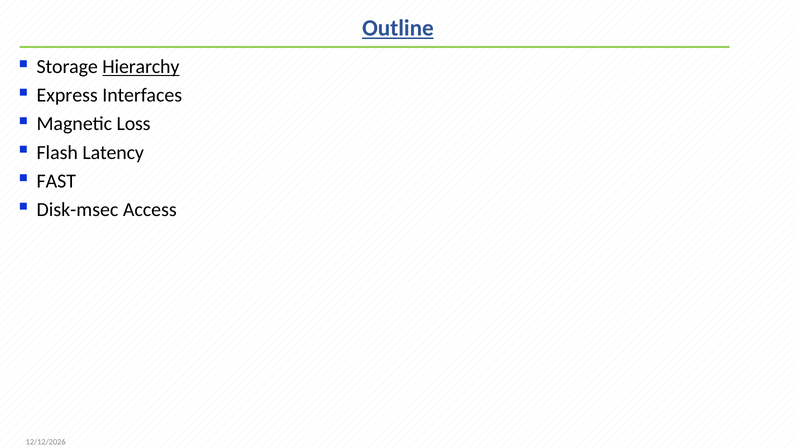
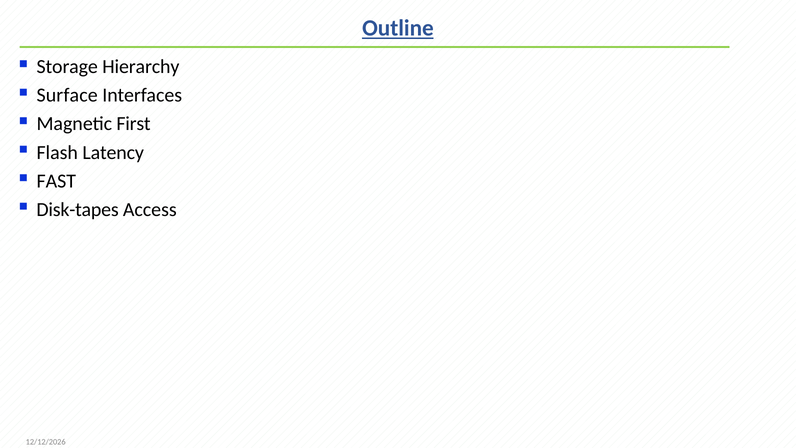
Hierarchy underline: present -> none (141, 67)
Express: Express -> Surface (67, 95)
Loss: Loss -> First (134, 124)
Disk-msec: Disk-msec -> Disk-tapes (78, 209)
